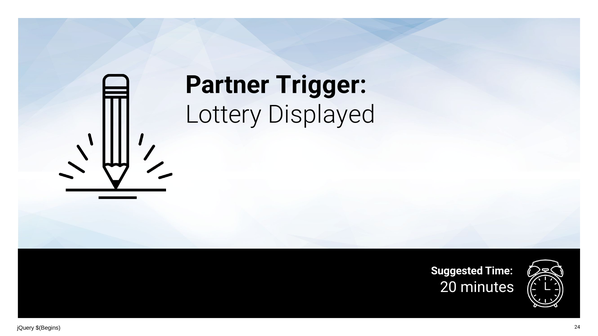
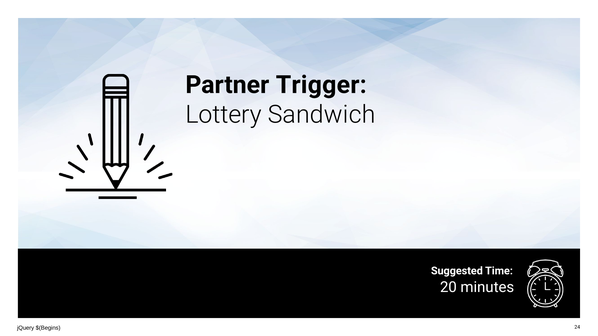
Displayed: Displayed -> Sandwich (322, 115)
